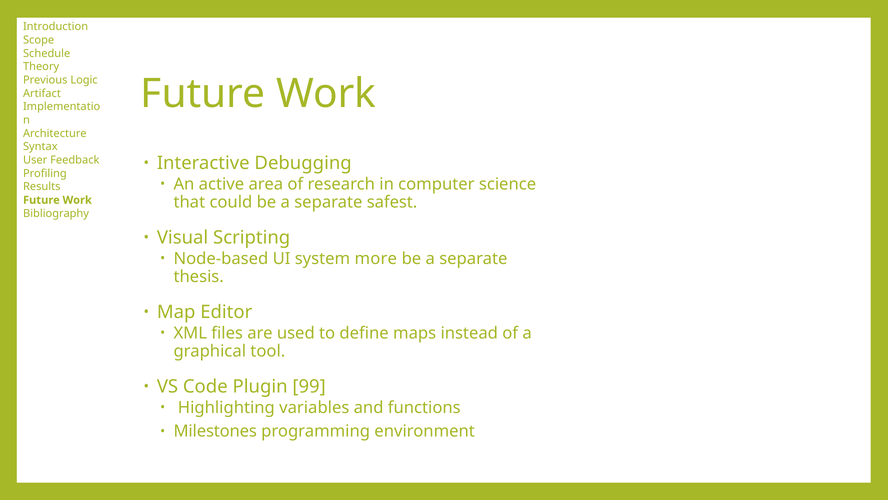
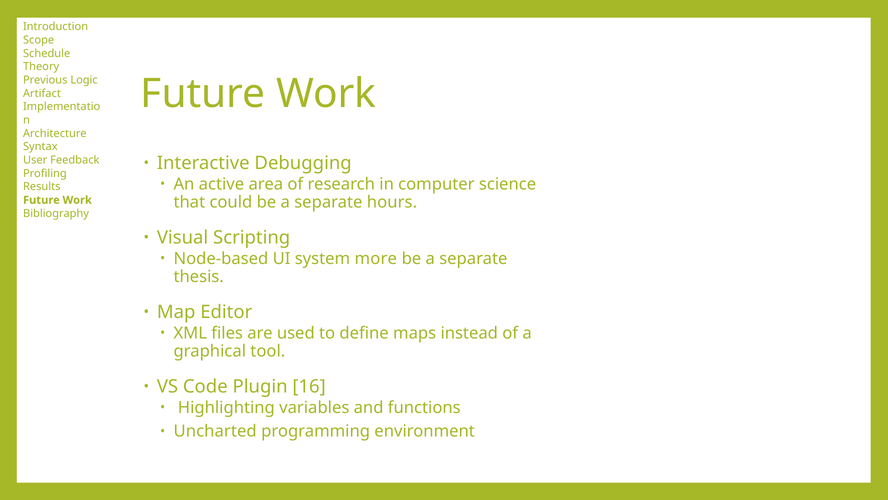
safest: safest -> hours (392, 202)
99: 99 -> 16 (309, 386)
Milestones: Milestones -> Uncharted (215, 431)
